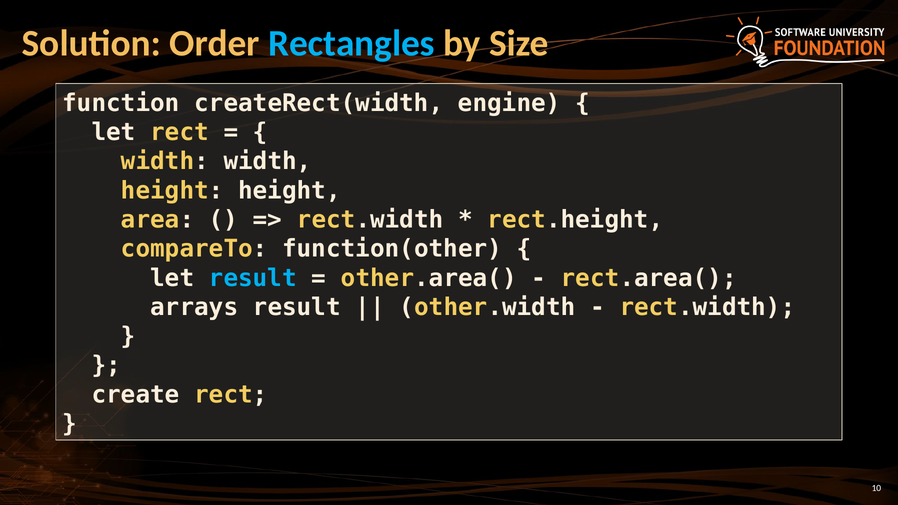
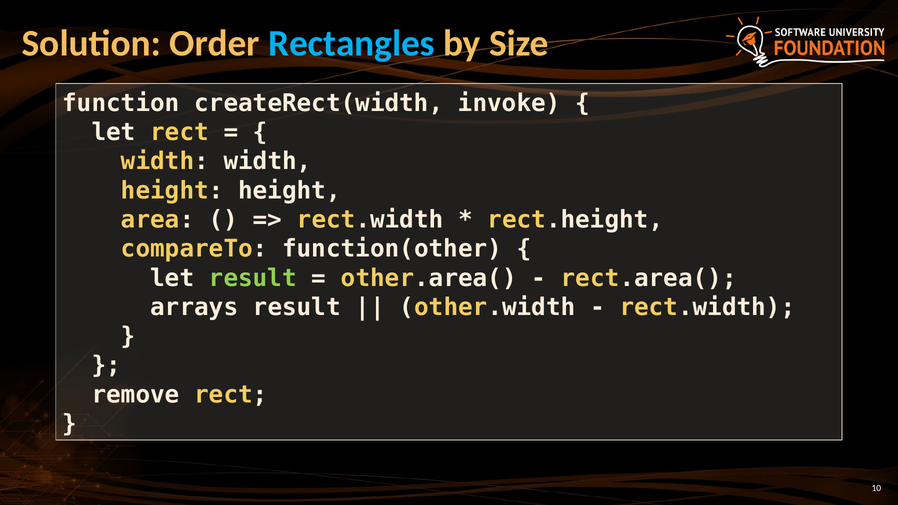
engine: engine -> invoke (509, 103)
result colour: light blue -> light green (253, 278)
create: create -> remove (136, 395)
